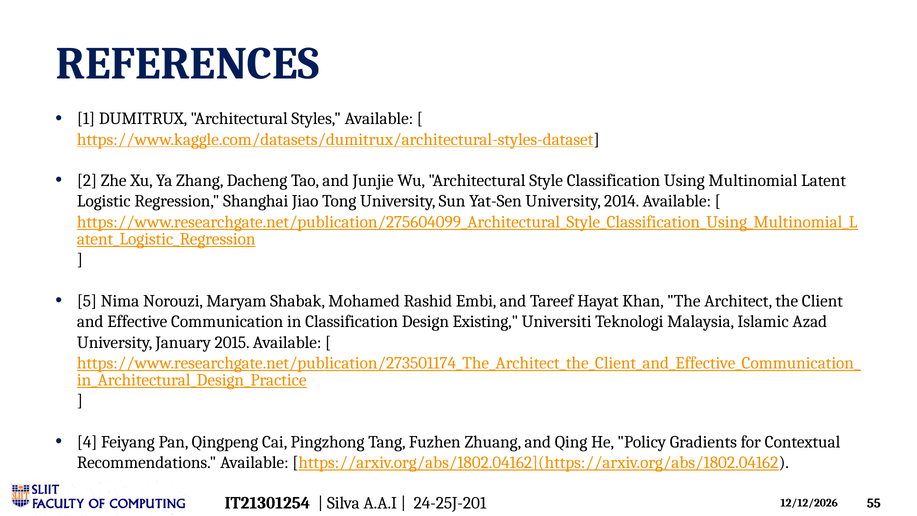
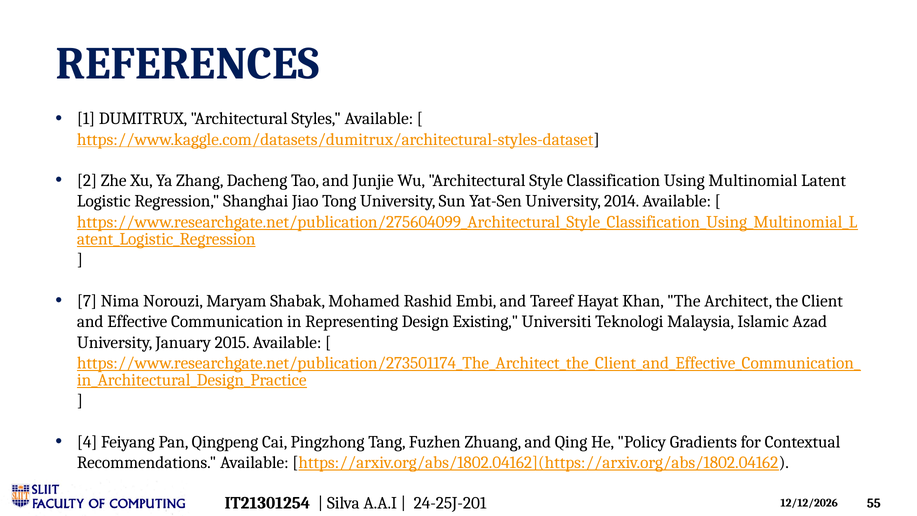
5: 5 -> 7 (87, 301)
in Classification: Classification -> Representing (352, 322)
